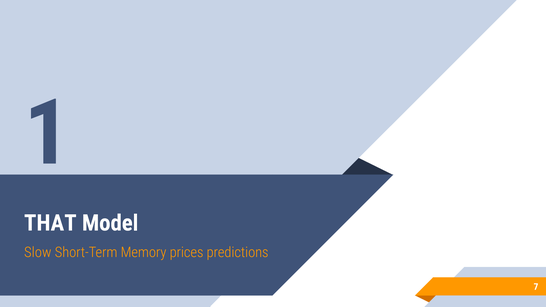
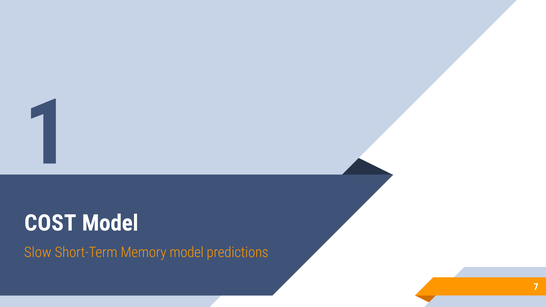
THAT: THAT -> COST (50, 223)
Memory prices: prices -> model (187, 252)
